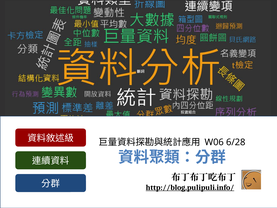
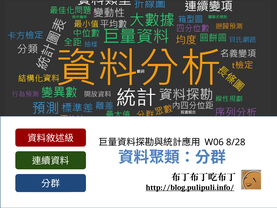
6/28: 6/28 -> 8/28 (236, 142)
